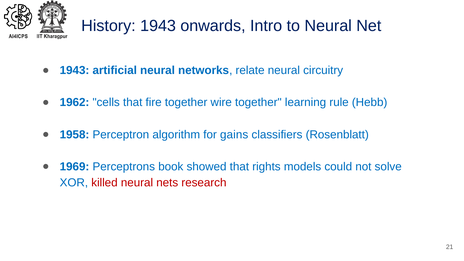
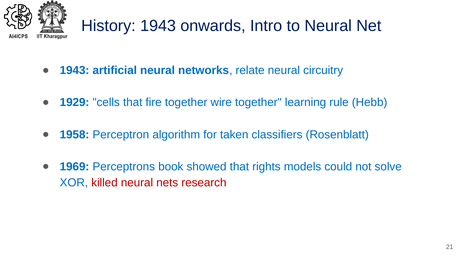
1962: 1962 -> 1929 (75, 103)
gains: gains -> taken (234, 135)
